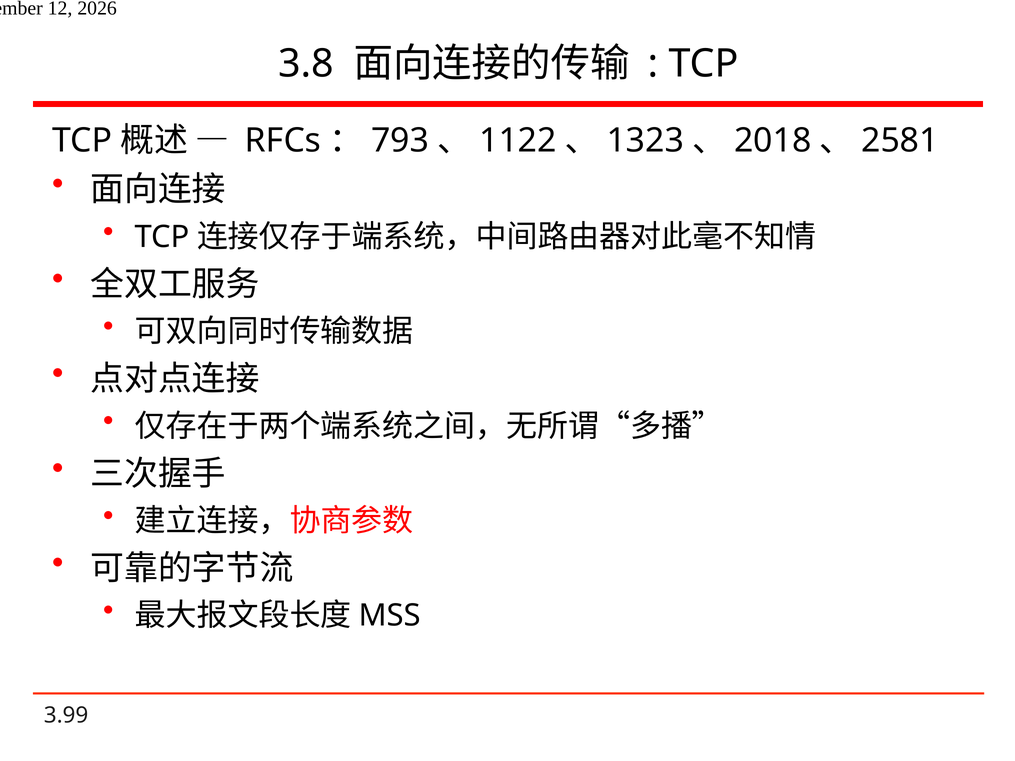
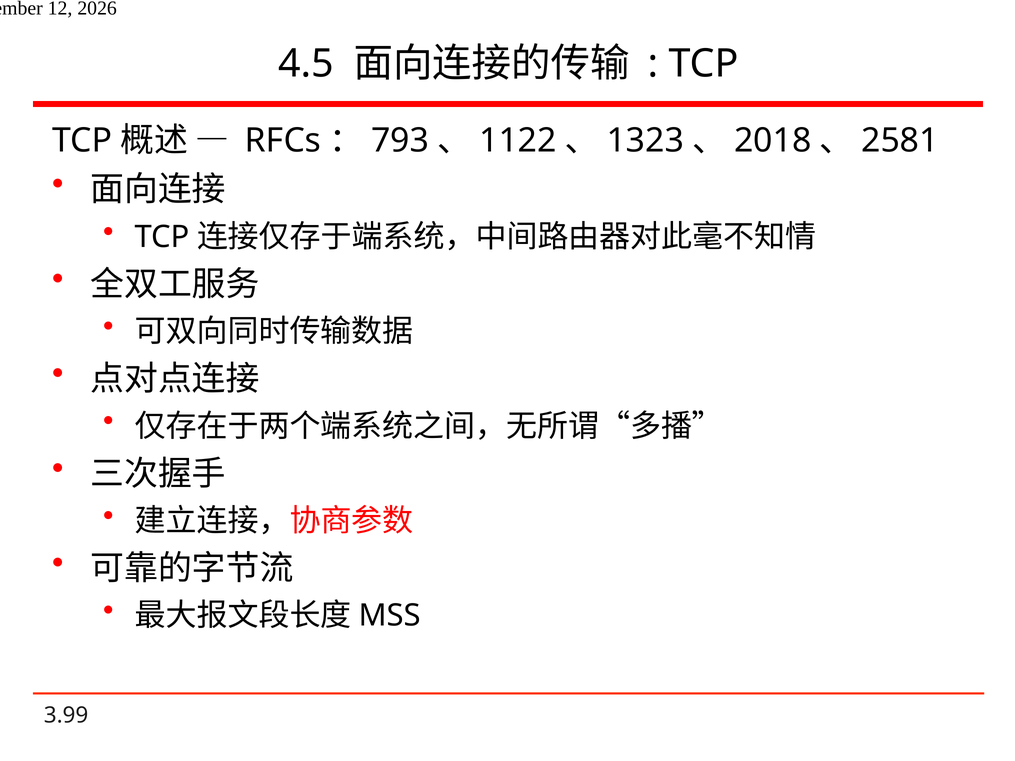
3.8: 3.8 -> 4.5 (306, 64)
